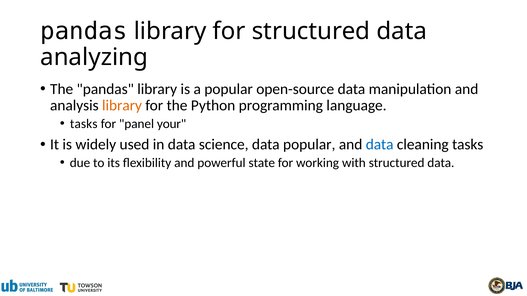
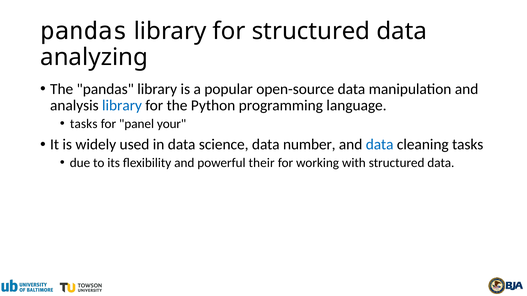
library colour: orange -> blue (122, 106)
data popular: popular -> number (309, 145)
state: state -> their (262, 163)
